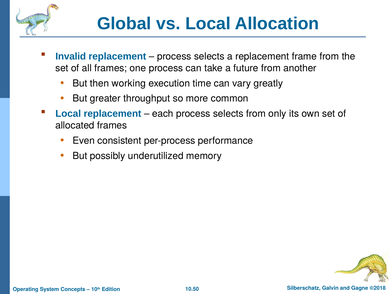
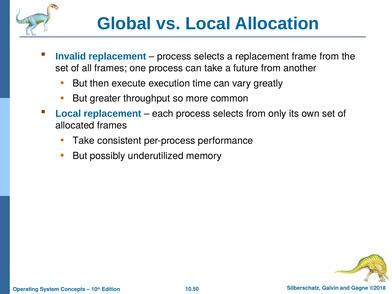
working: working -> execute (129, 83)
Even: Even -> Take (84, 141)
